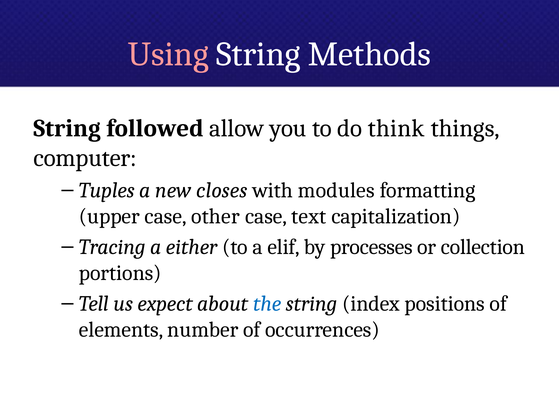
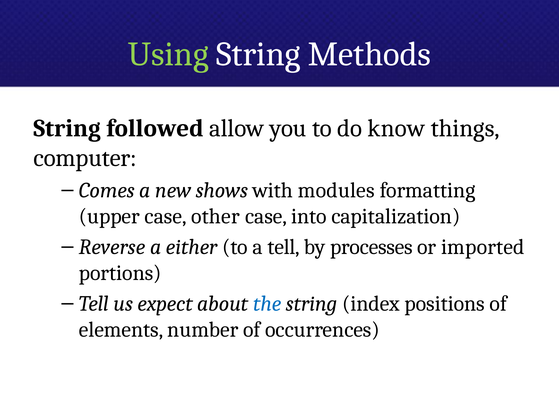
Using colour: pink -> light green (168, 54)
think: think -> know (396, 128)
Tuples: Tuples -> Comes (107, 190)
closes: closes -> shows (222, 190)
text: text -> into (309, 216)
Tracing: Tracing -> Reverse (112, 246)
a elif: elif -> tell (284, 246)
collection: collection -> imported (483, 246)
